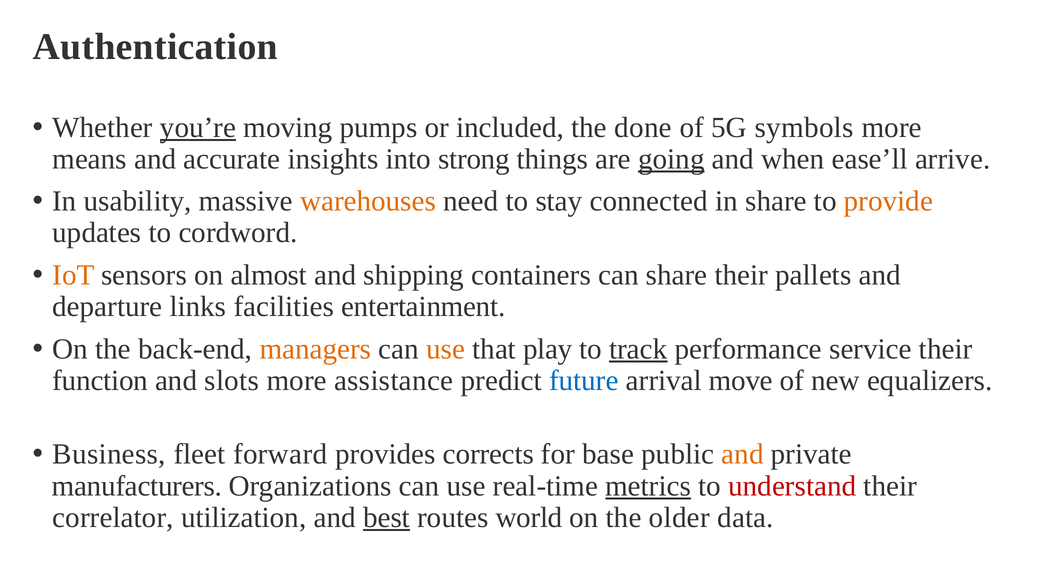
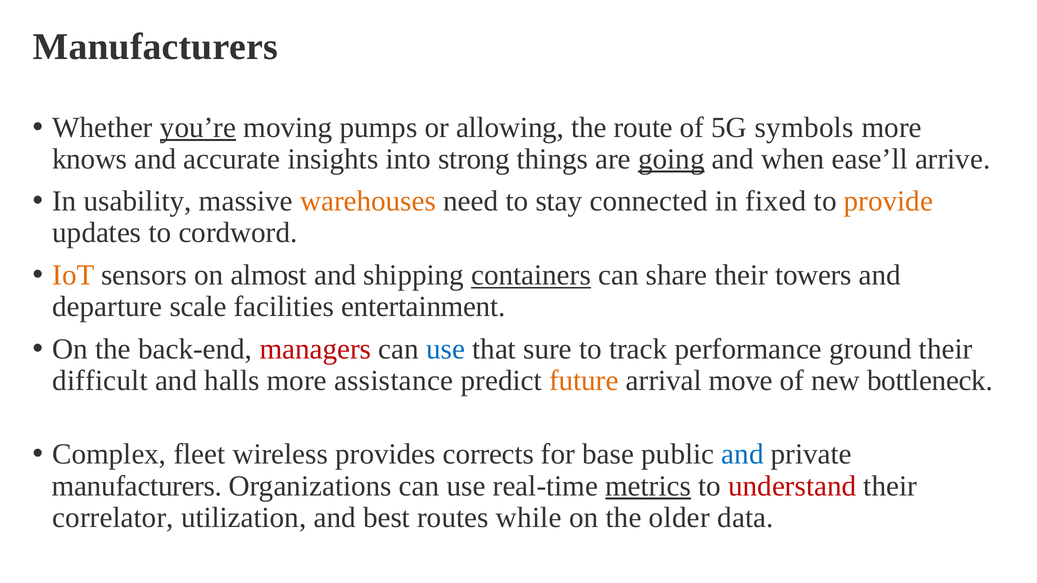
Authentication: Authentication -> Manufacturers (155, 47)
included: included -> allowing (510, 128)
done: done -> route (643, 128)
means: means -> knows (90, 159)
in share: share -> fixed (776, 201)
containers underline: none -> present (531, 275)
pallets: pallets -> towers (813, 275)
links: links -> scale (198, 307)
managers colour: orange -> red (315, 349)
use colour: orange -> blue (446, 349)
play: play -> sure (548, 349)
track underline: present -> none (638, 349)
service: service -> ground (870, 349)
function: function -> difficult (100, 381)
slots: slots -> halls (232, 381)
future colour: blue -> orange (584, 381)
equalizers: equalizers -> bottleneck (930, 381)
Business: Business -> Complex (109, 455)
forward: forward -> wireless (280, 455)
and colour: orange -> blue (743, 455)
best underline: present -> none (387, 518)
world: world -> while (529, 518)
